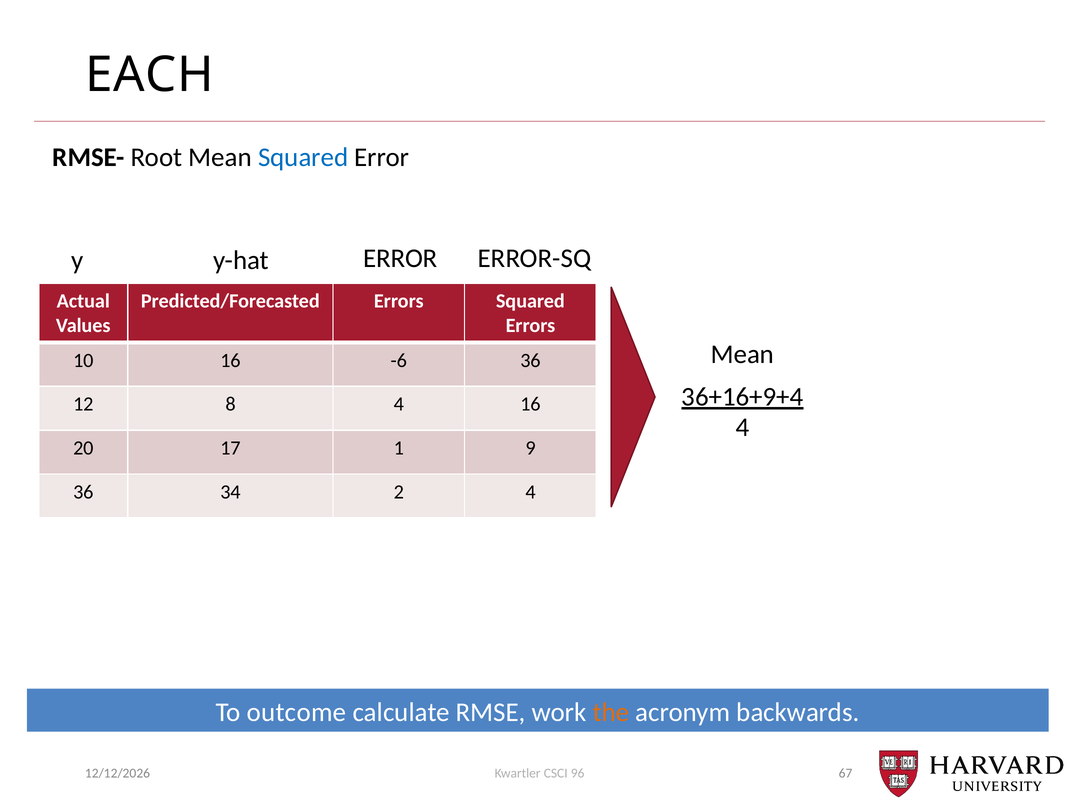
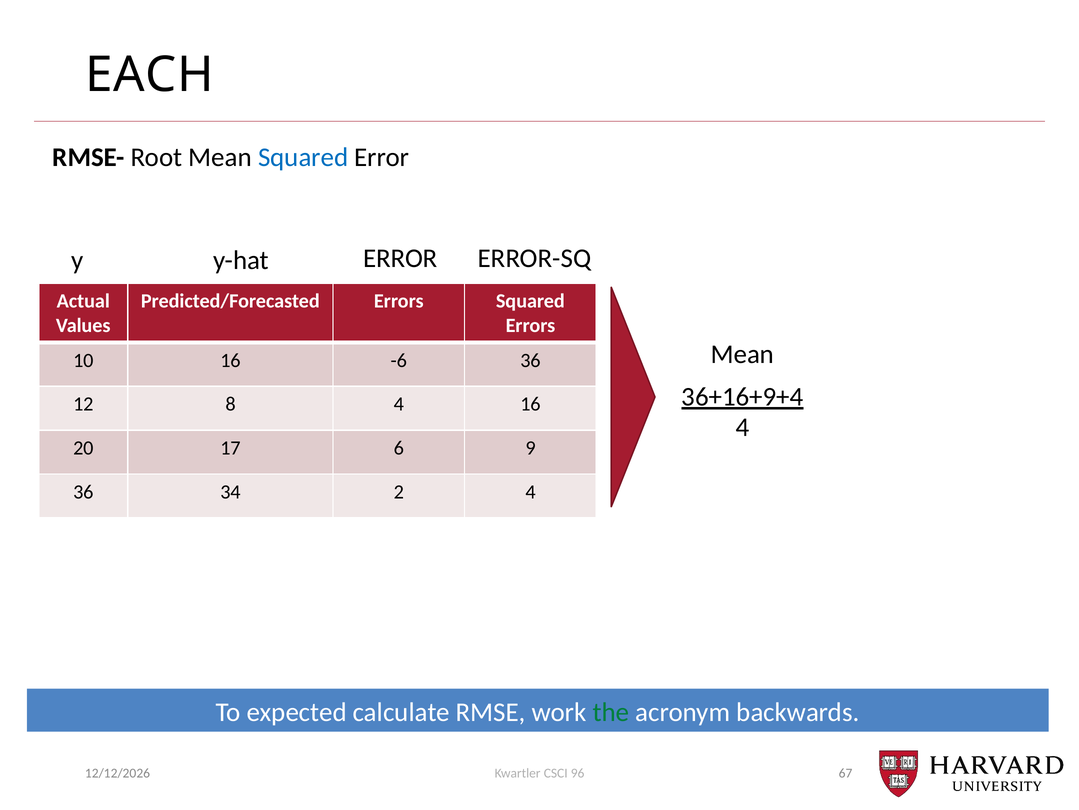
1: 1 -> 6 (399, 448)
outcome: outcome -> expected (297, 711)
the colour: orange -> green (611, 711)
